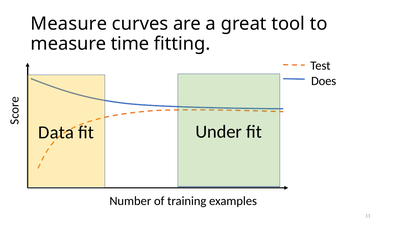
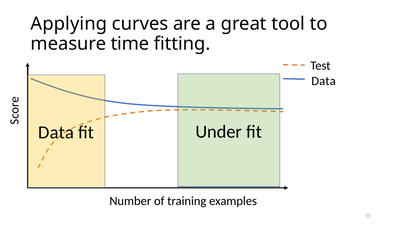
Measure: Measure -> Applying (69, 24)
Does: Does -> Data (324, 81)
